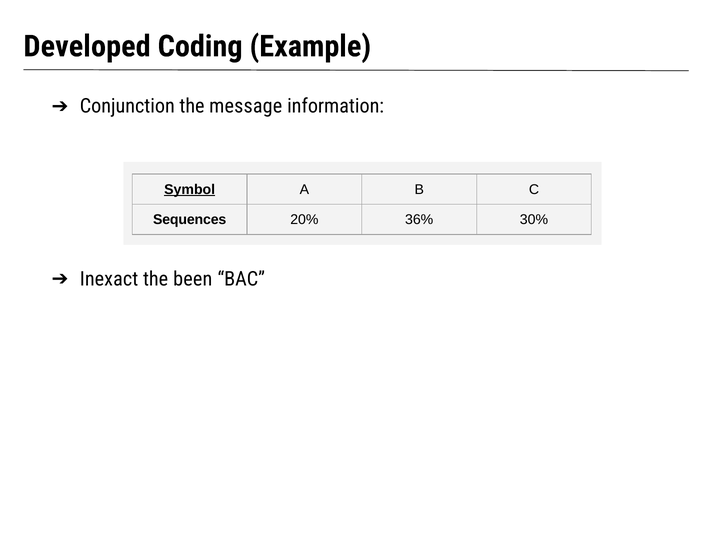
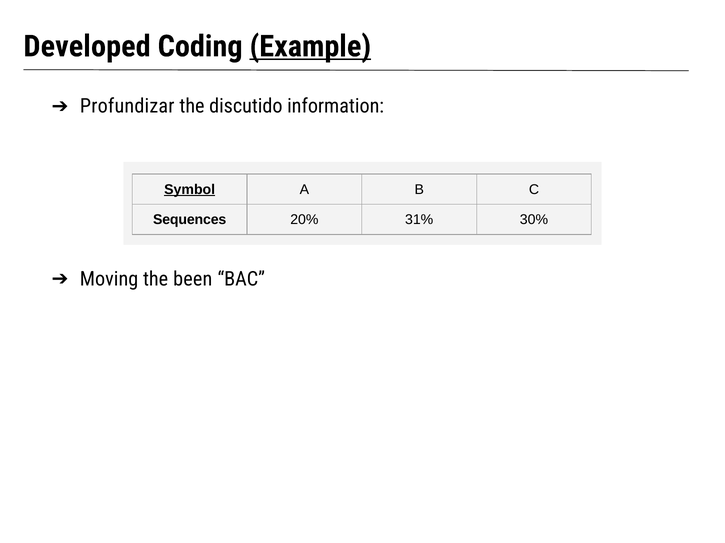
Example underline: none -> present (310, 46)
Conjunction: Conjunction -> Profundizar (127, 106)
message: message -> discutido (246, 106)
36%: 36% -> 31% (419, 220)
Inexact: Inexact -> Moving (109, 279)
